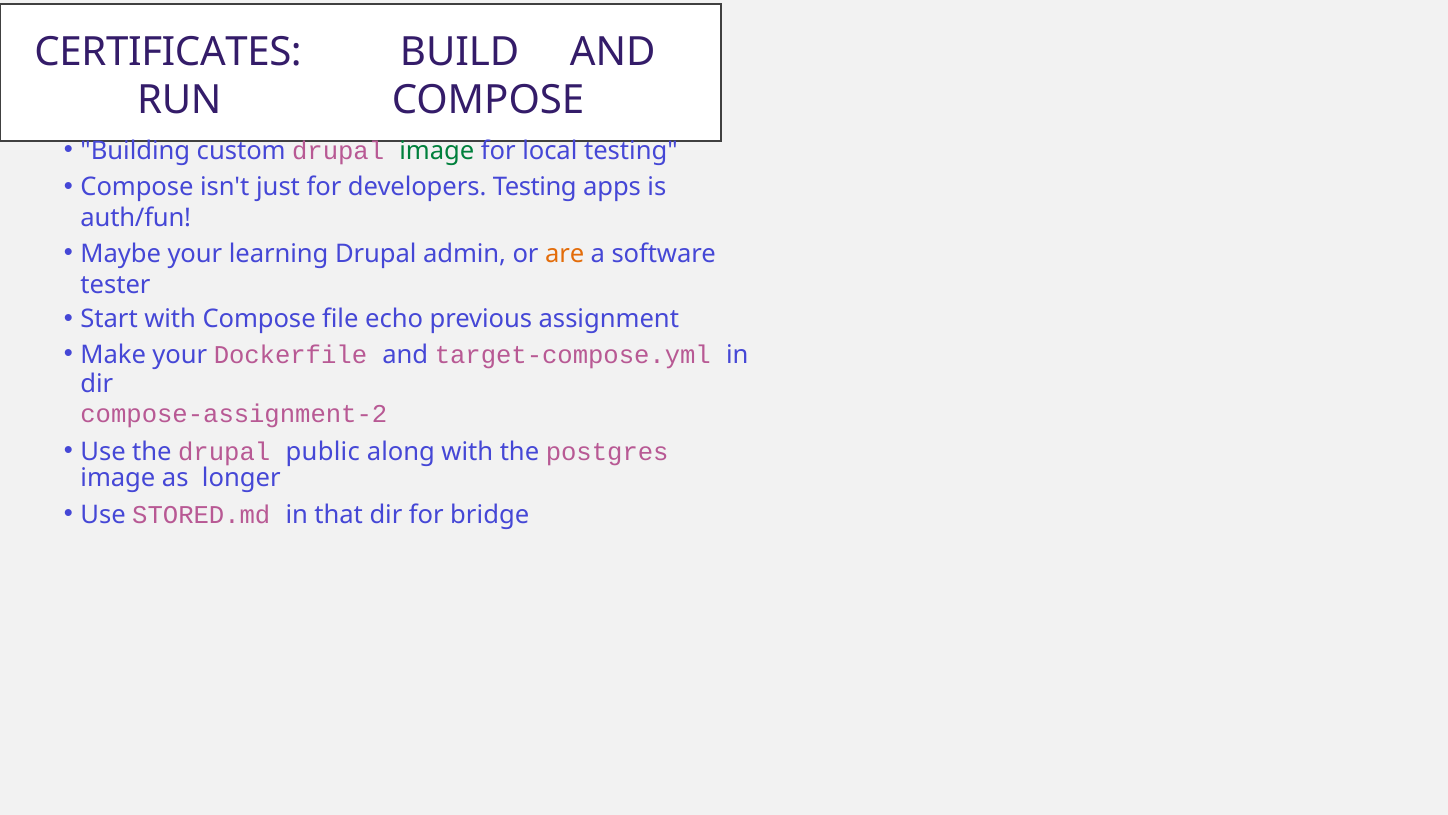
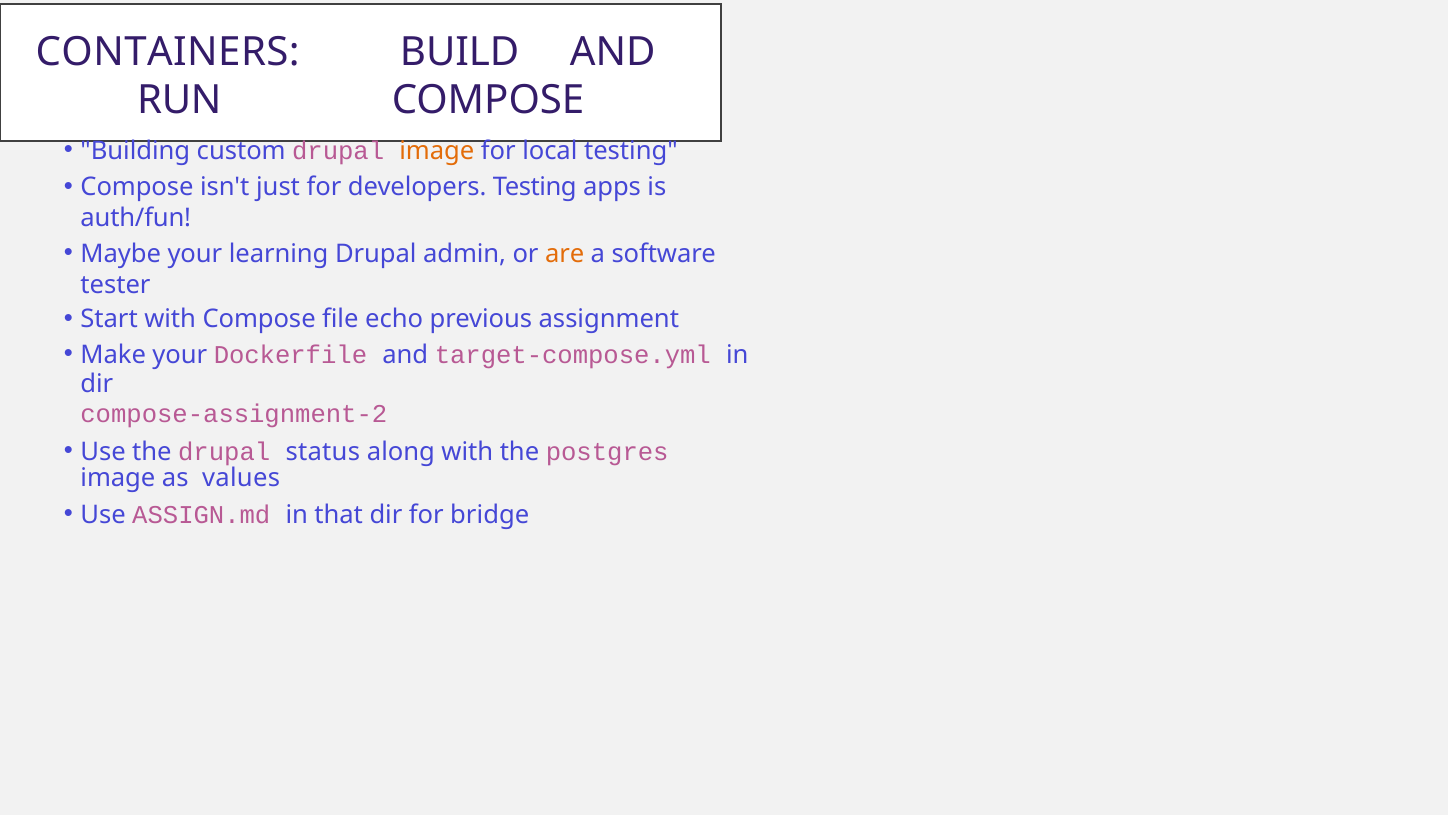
CERTIFICATES: CERTIFICATES -> CONTAINERS (168, 52)
image colour: green -> orange (437, 151)
public: public -> status (323, 451)
longer: longer -> values (241, 478)
STORED.md: STORED.md -> ASSIGN.md (201, 514)
